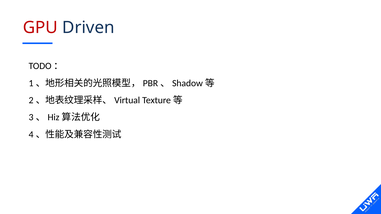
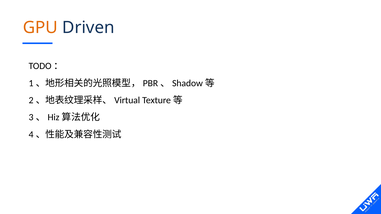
GPU colour: red -> orange (40, 28)
